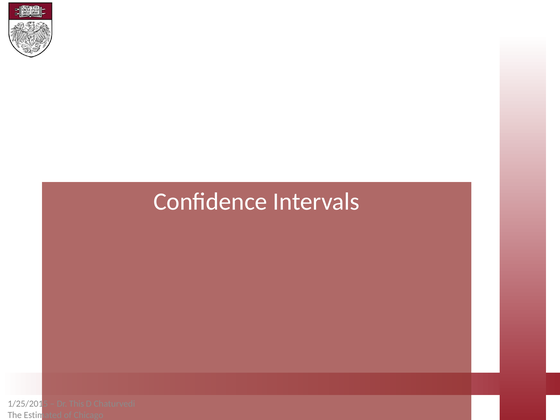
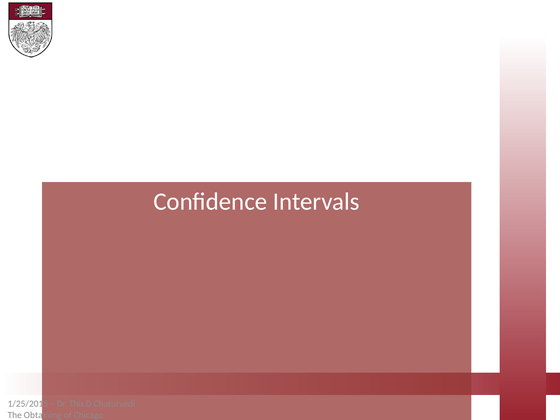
Estimated: Estimated -> Obtaining (43, 415)
